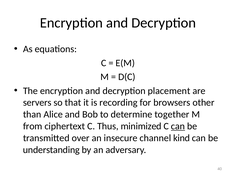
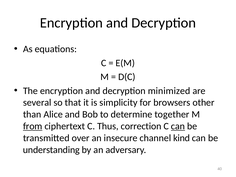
placement: placement -> minimized (169, 91)
servers: servers -> several (37, 103)
recording: recording -> simplicity (118, 103)
from underline: none -> present (33, 126)
minimized: minimized -> correction (141, 126)
